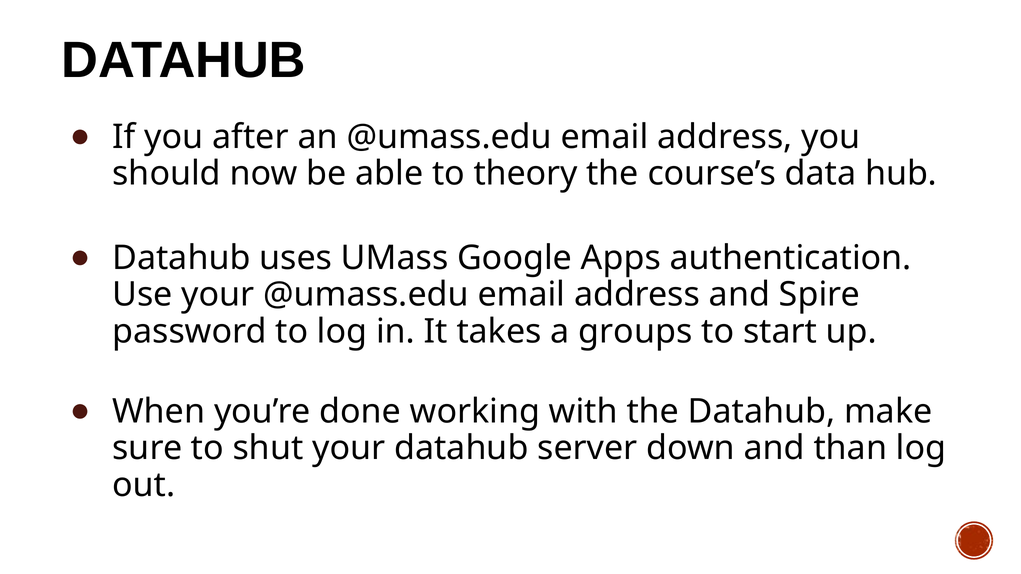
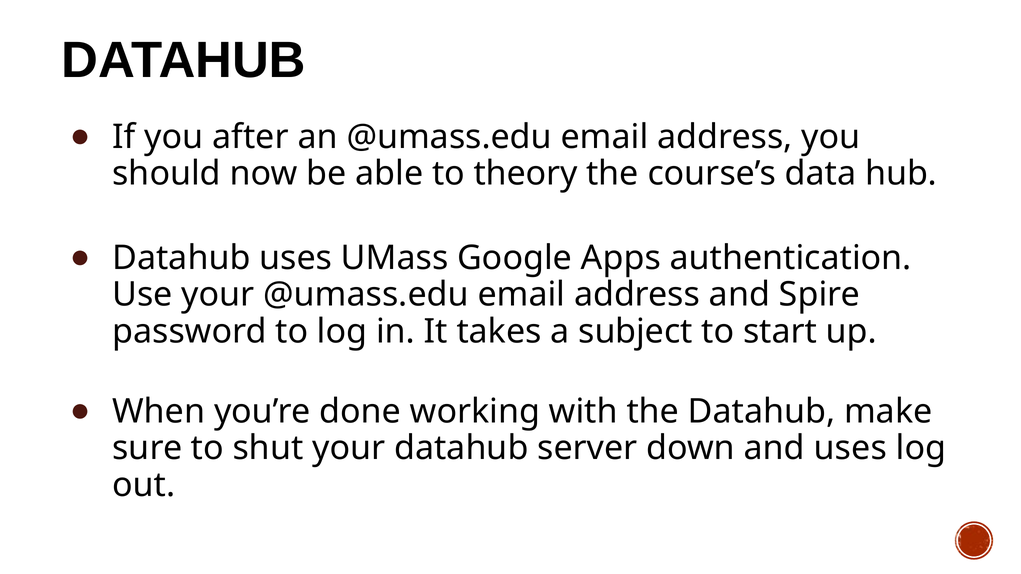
groups: groups -> subject (635, 331)
and than: than -> uses (850, 448)
